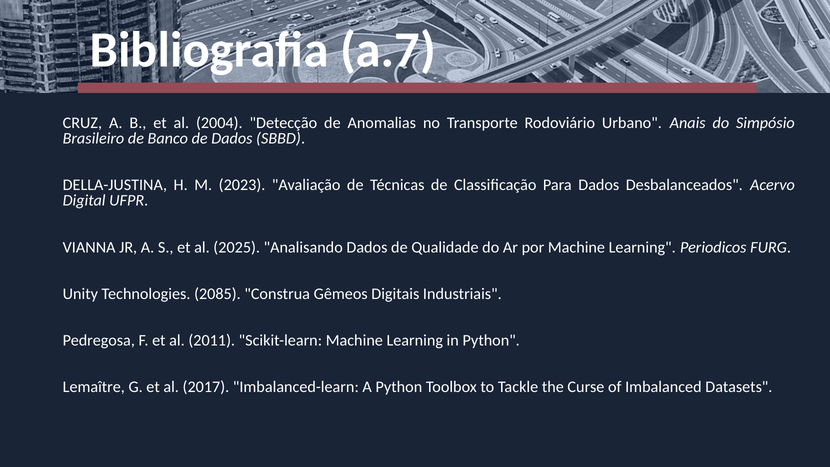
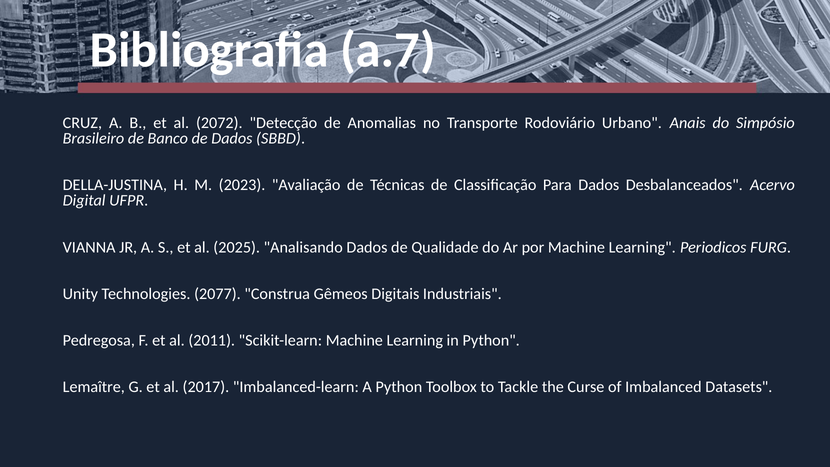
2004: 2004 -> 2072 (219, 123)
2085: 2085 -> 2077 (217, 294)
